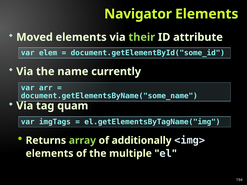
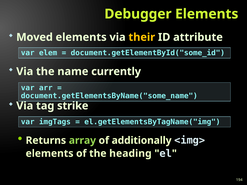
Navigator: Navigator -> Debugger (138, 14)
their colour: light green -> yellow (142, 37)
quam: quam -> strike (73, 106)
multiple: multiple -> heading (130, 154)
